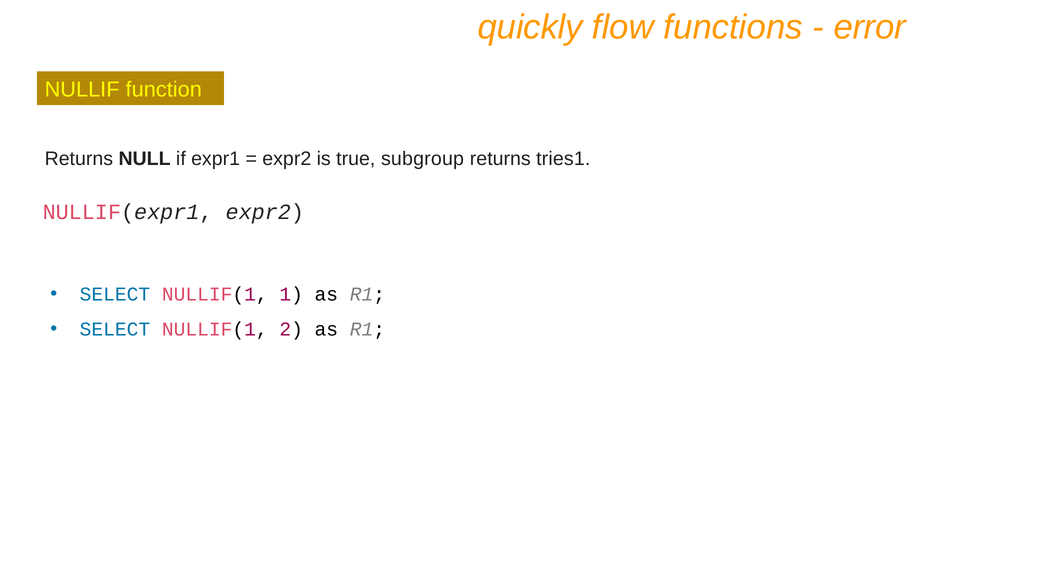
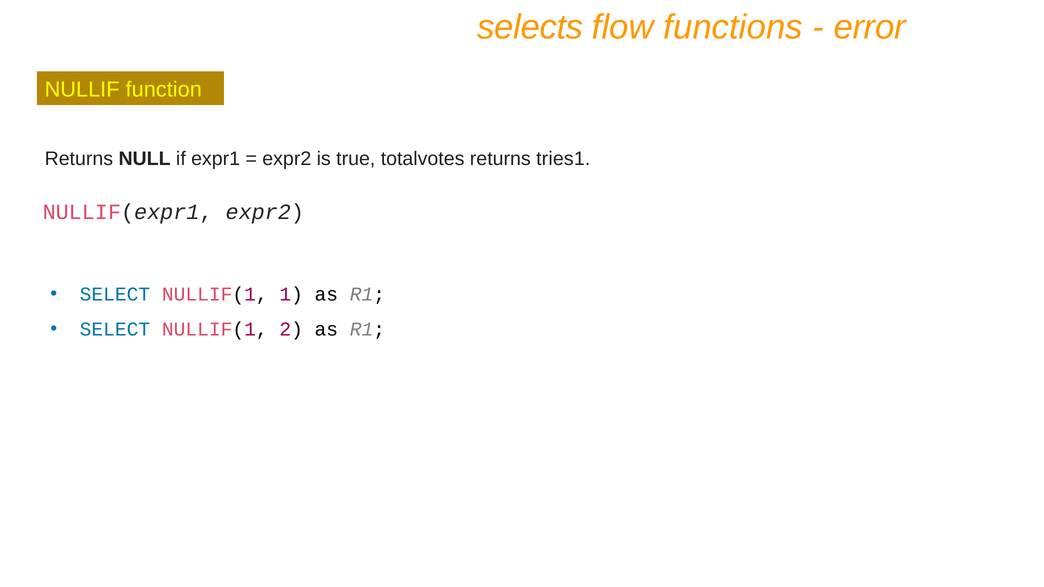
quickly: quickly -> selects (530, 27)
subgroup: subgroup -> totalvotes (423, 159)
